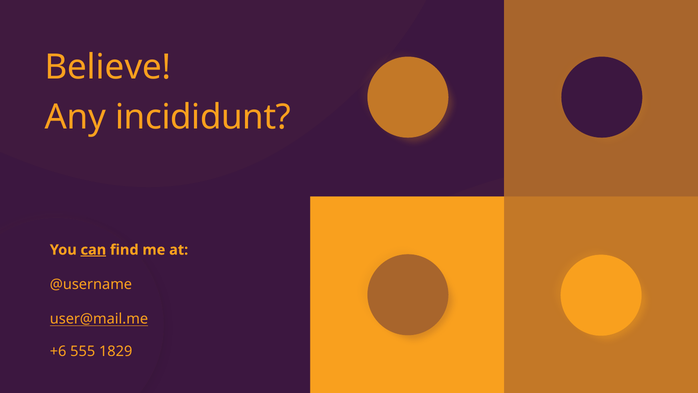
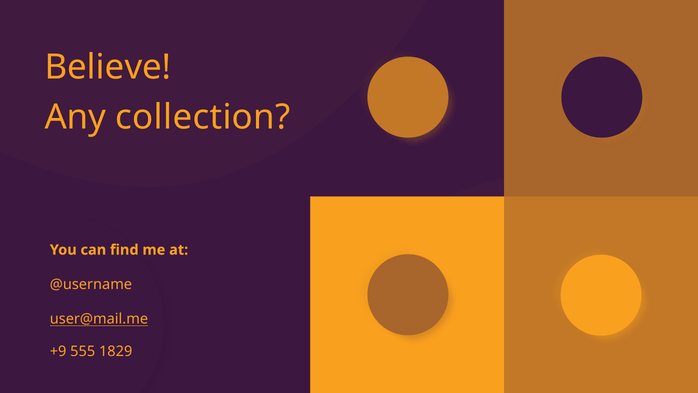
incididunt: incididunt -> collection (203, 117)
can underline: present -> none (93, 250)
+6: +6 -> +9 (58, 351)
